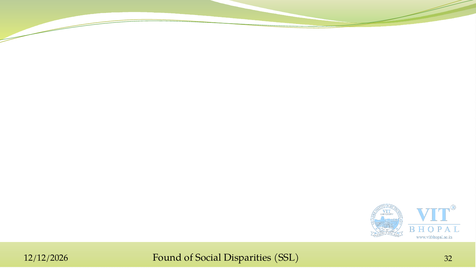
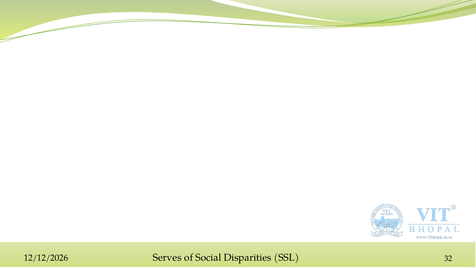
Found: Found -> Serves (167, 257)
